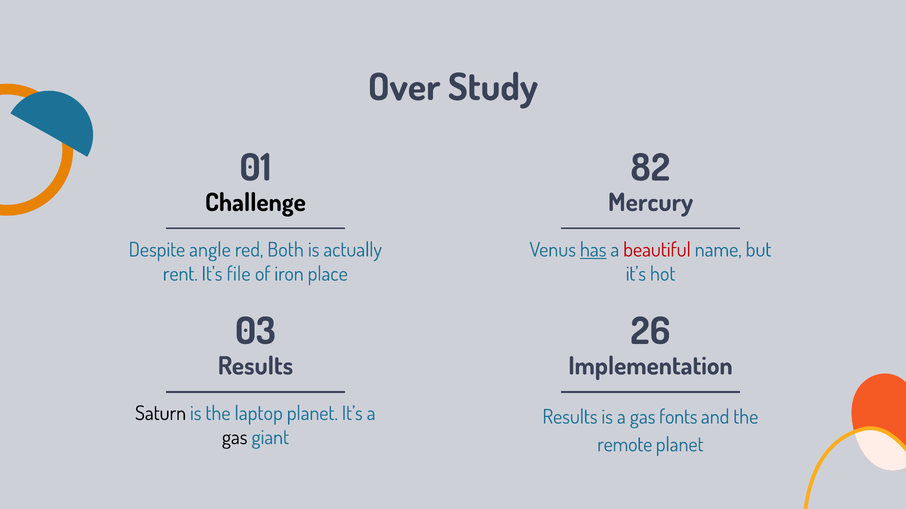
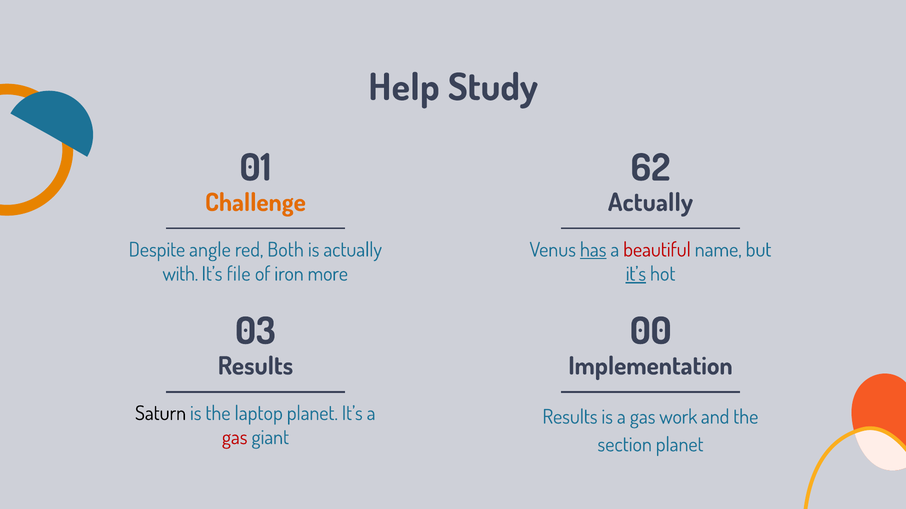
Over: Over -> Help (404, 88)
82: 82 -> 62 (650, 168)
Challenge colour: black -> orange (255, 203)
Mercury: Mercury -> Actually (650, 203)
rent: rent -> with (180, 274)
place: place -> more (328, 274)
it’s underline: none -> present (636, 274)
26: 26 -> 00 (651, 332)
fonts: fonts -> work (678, 418)
gas colour: black -> red (235, 438)
remote: remote -> section (625, 445)
